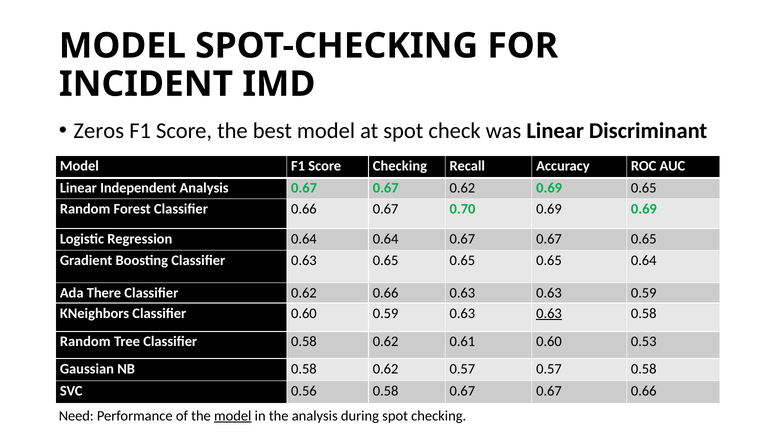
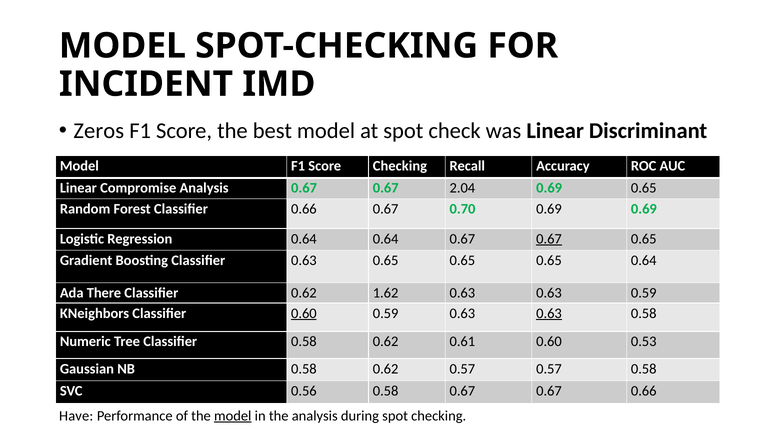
Independent: Independent -> Compromise (138, 188)
0.67 0.62: 0.62 -> 2.04 (462, 188)
0.67 underline: none -> present (549, 239)
0.62 0.66: 0.66 -> 1.62 (386, 293)
0.60 underline: none -> present (304, 313)
Random: Random -> Numeric (85, 342)
Need: Need -> Have (76, 416)
